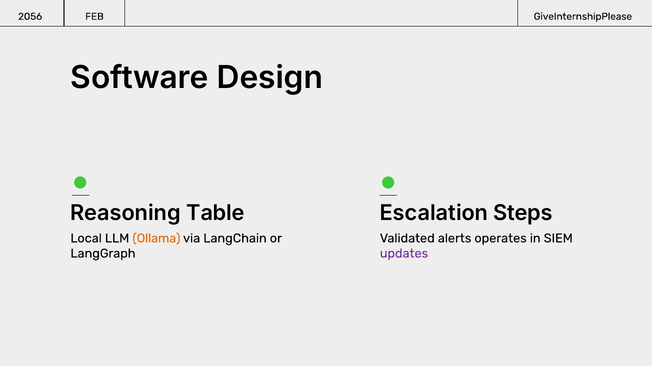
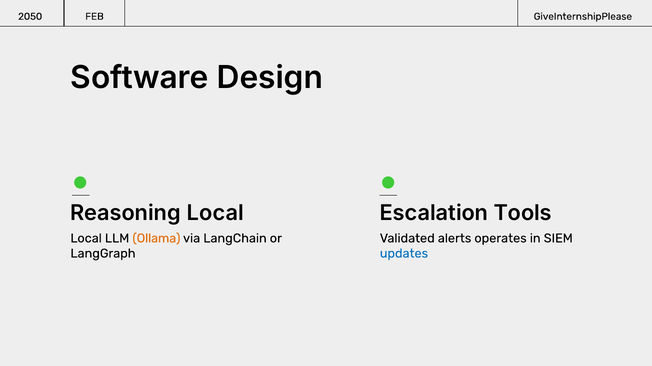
2056: 2056 -> 2050 (30, 17)
Reasoning Table: Table -> Local (215, 213)
Steps: Steps -> Tools (523, 213)
updates colour: purple -> blue (404, 254)
